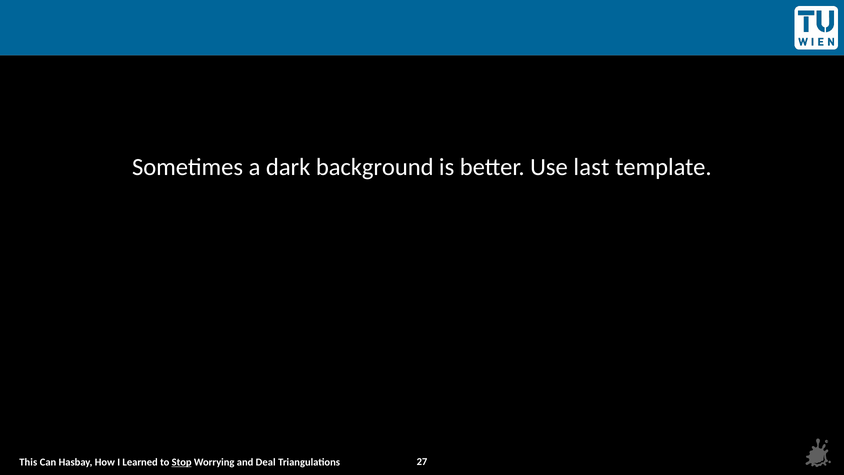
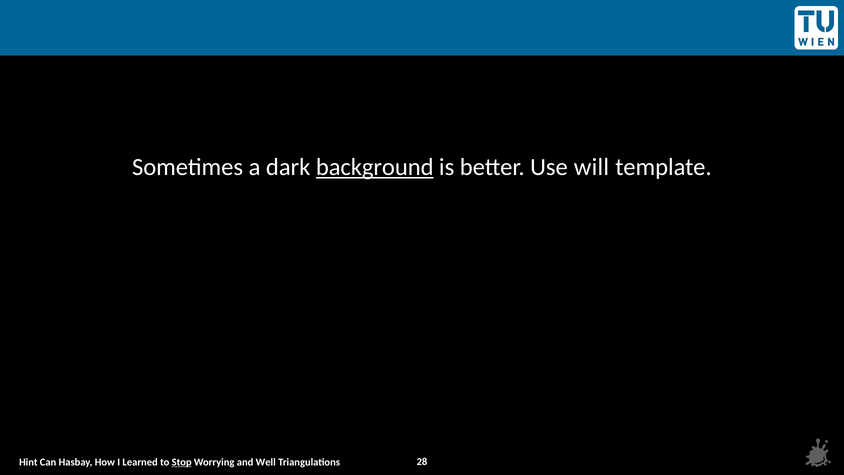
background underline: none -> present (375, 167)
last: last -> will (591, 167)
This: This -> Hint (28, 462)
Deal: Deal -> Well (266, 462)
27: 27 -> 28 (422, 462)
